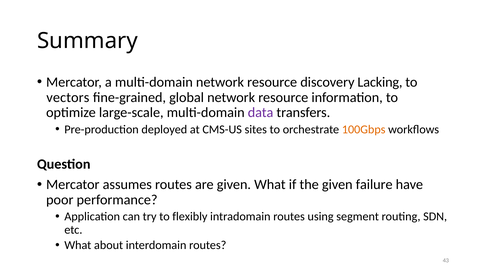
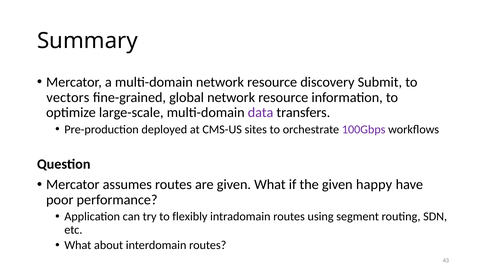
Lacking: Lacking -> Submit (380, 82)
100Gbps colour: orange -> purple (364, 130)
failure: failure -> happy (374, 185)
